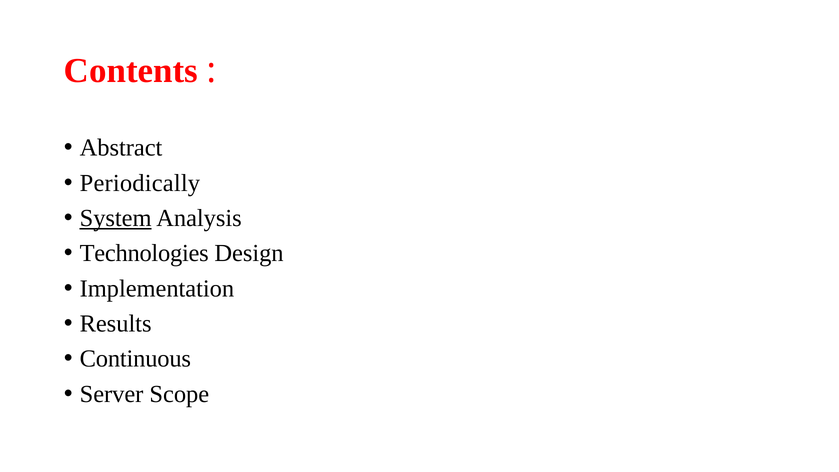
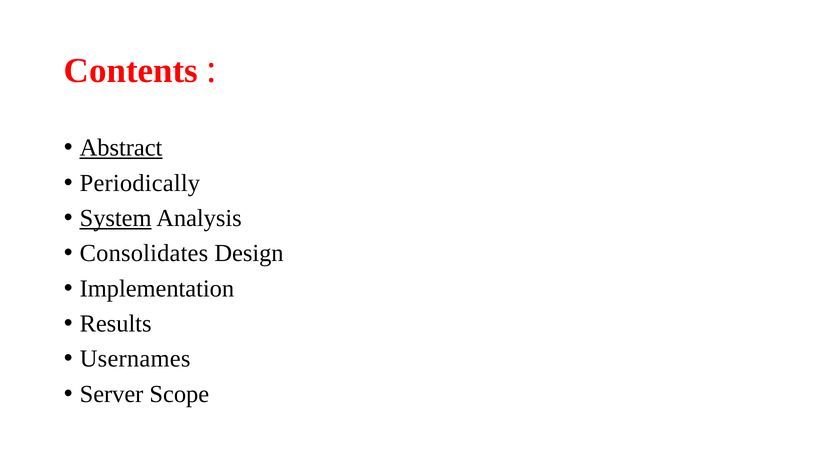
Abstract underline: none -> present (121, 148)
Technologies: Technologies -> Consolidates (144, 253)
Continuous: Continuous -> Usernames (135, 359)
